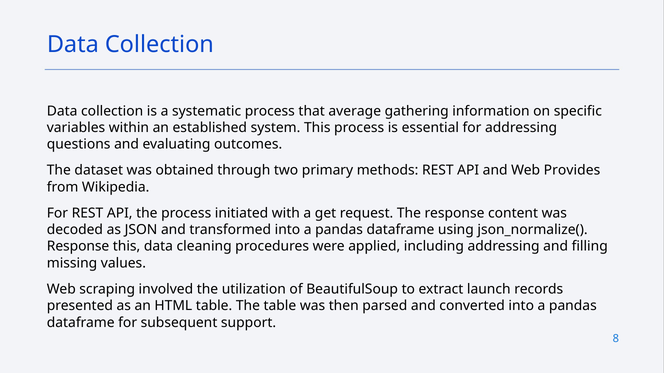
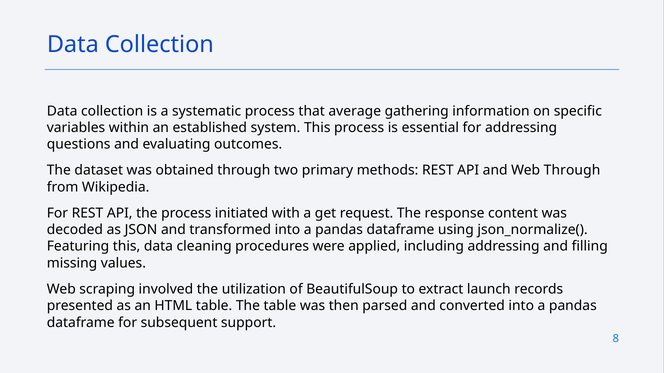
Web Provides: Provides -> Through (572, 171)
Response: Response -> Featuring (78, 247)
